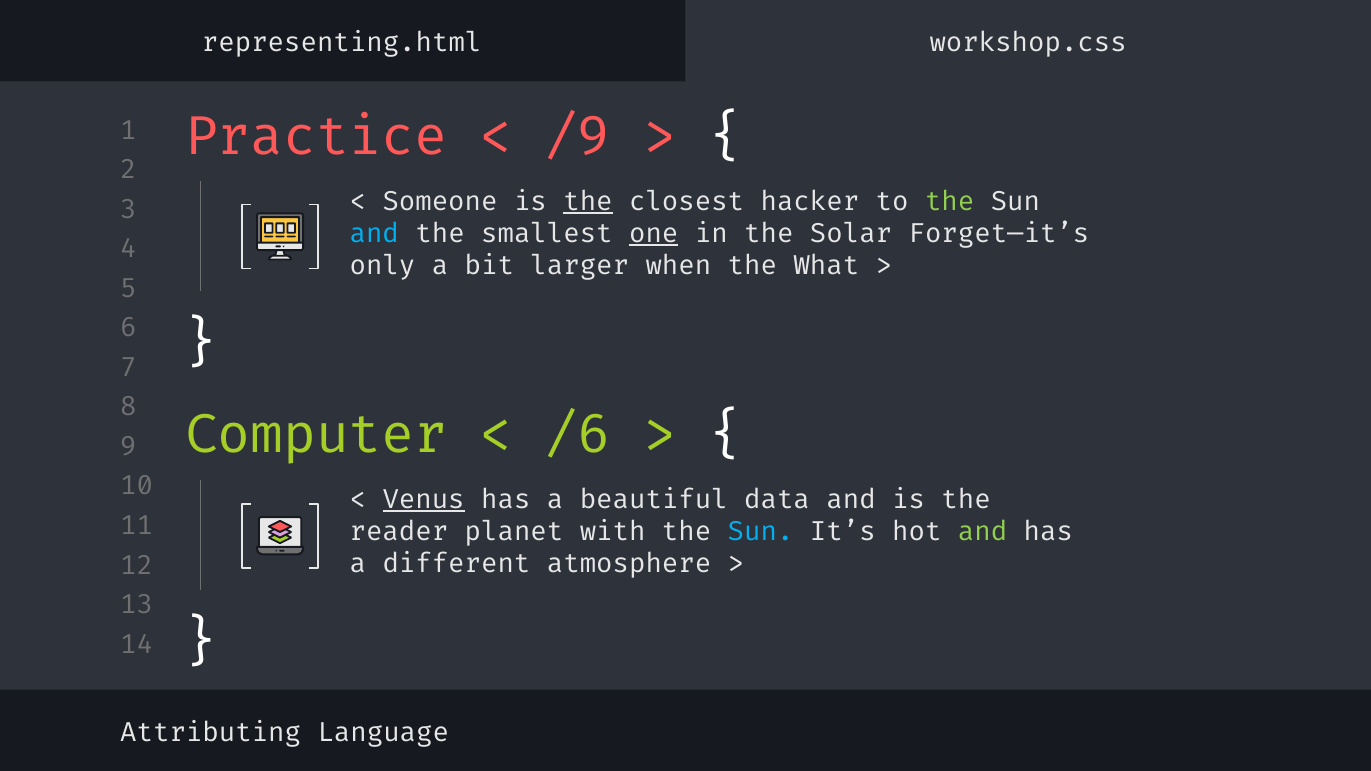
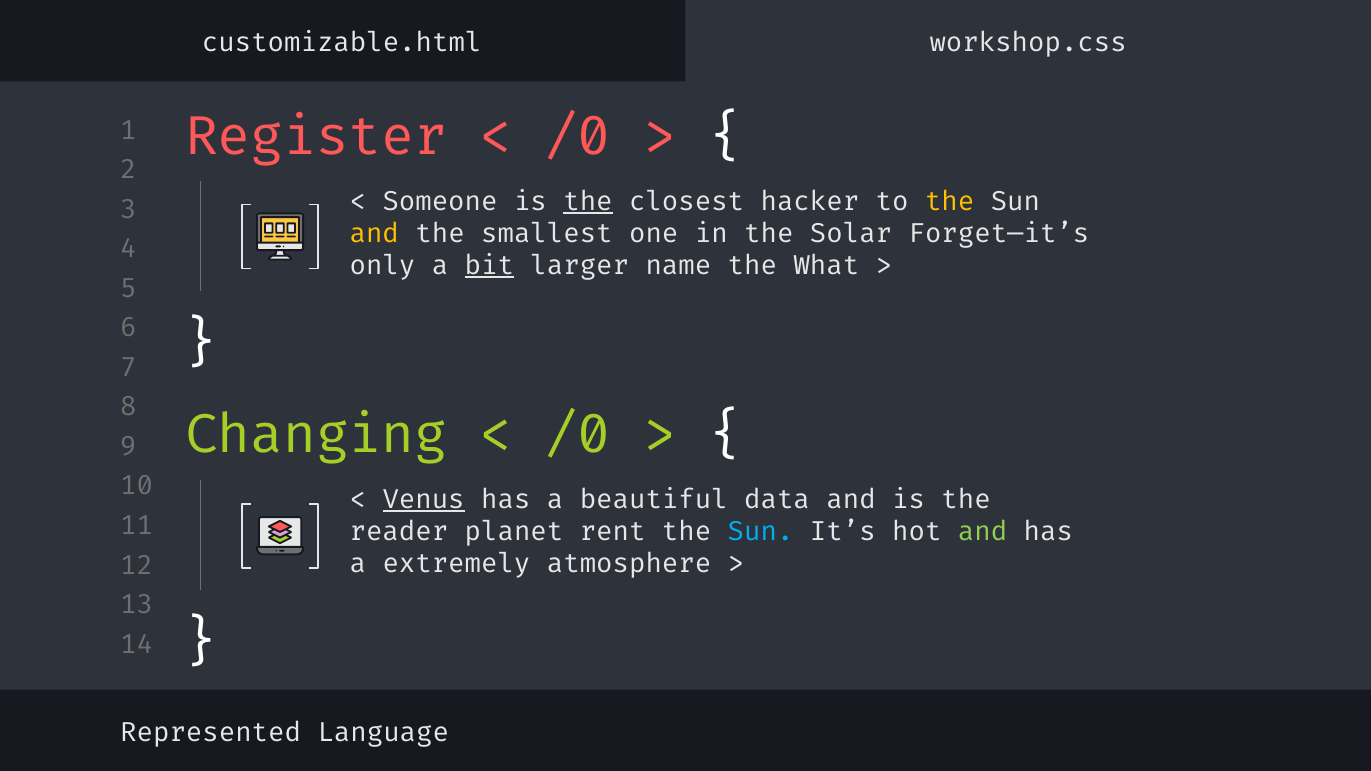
representing.html: representing.html -> customizable.html (342, 42)
Practice: Practice -> Register (316, 137)
/9: /9 -> /0 (578, 137)
the colour: light green -> yellow (950, 201)
and colour: light blue -> yellow (374, 233)
one underline: present -> none (654, 233)
bit underline: none -> present (489, 265)
when: when -> name (678, 265)
Computer: Computer -> Changing (316, 435)
/6: /6 -> /0 (578, 435)
with: with -> rent (613, 532)
different: different -> extremely (456, 564)
Attributing: Attributing -> Represented (211, 733)
